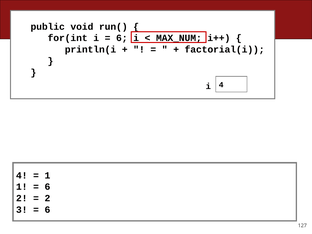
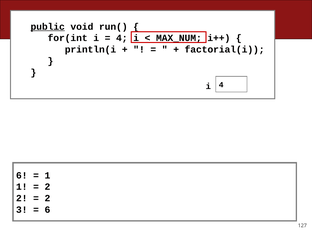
public underline: none -> present (48, 27)
6: 6 -> 4 (122, 38)
4: 4 -> 6 (22, 175)
6: 6 -> 2 (47, 187)
